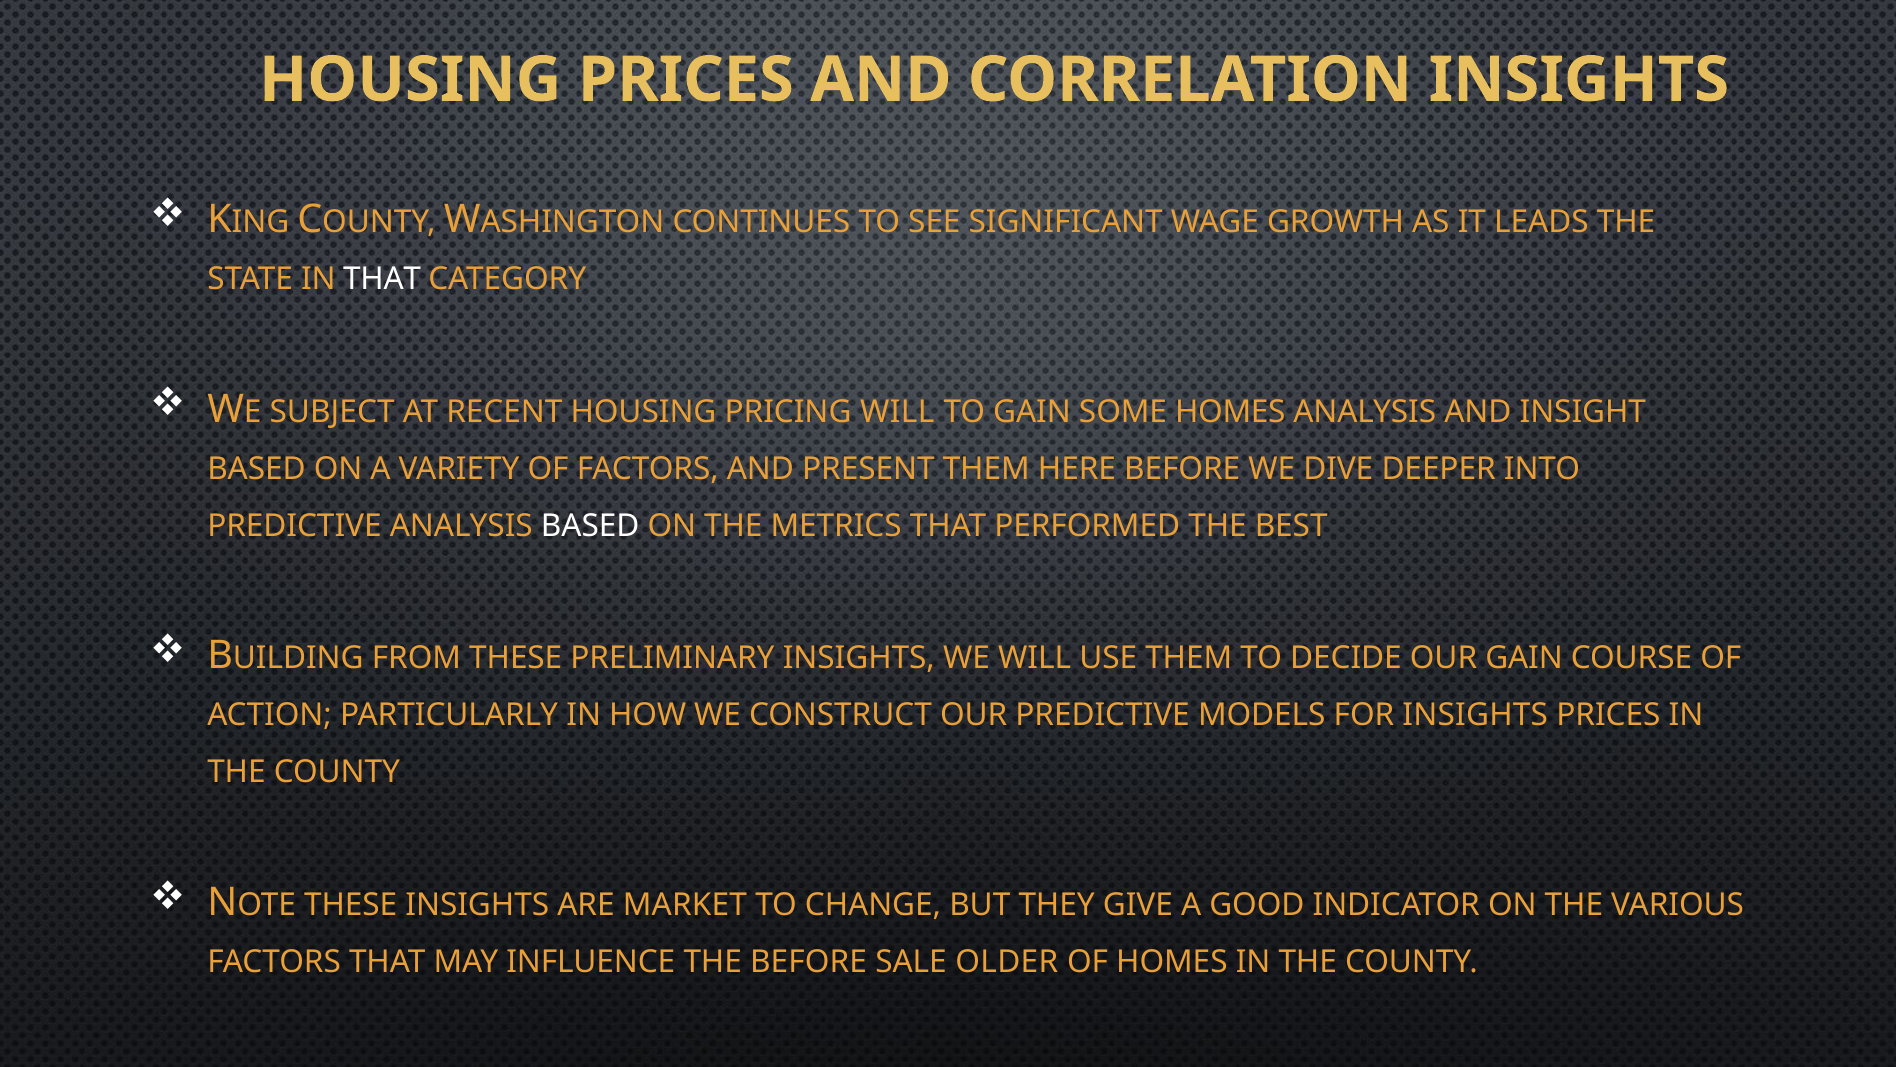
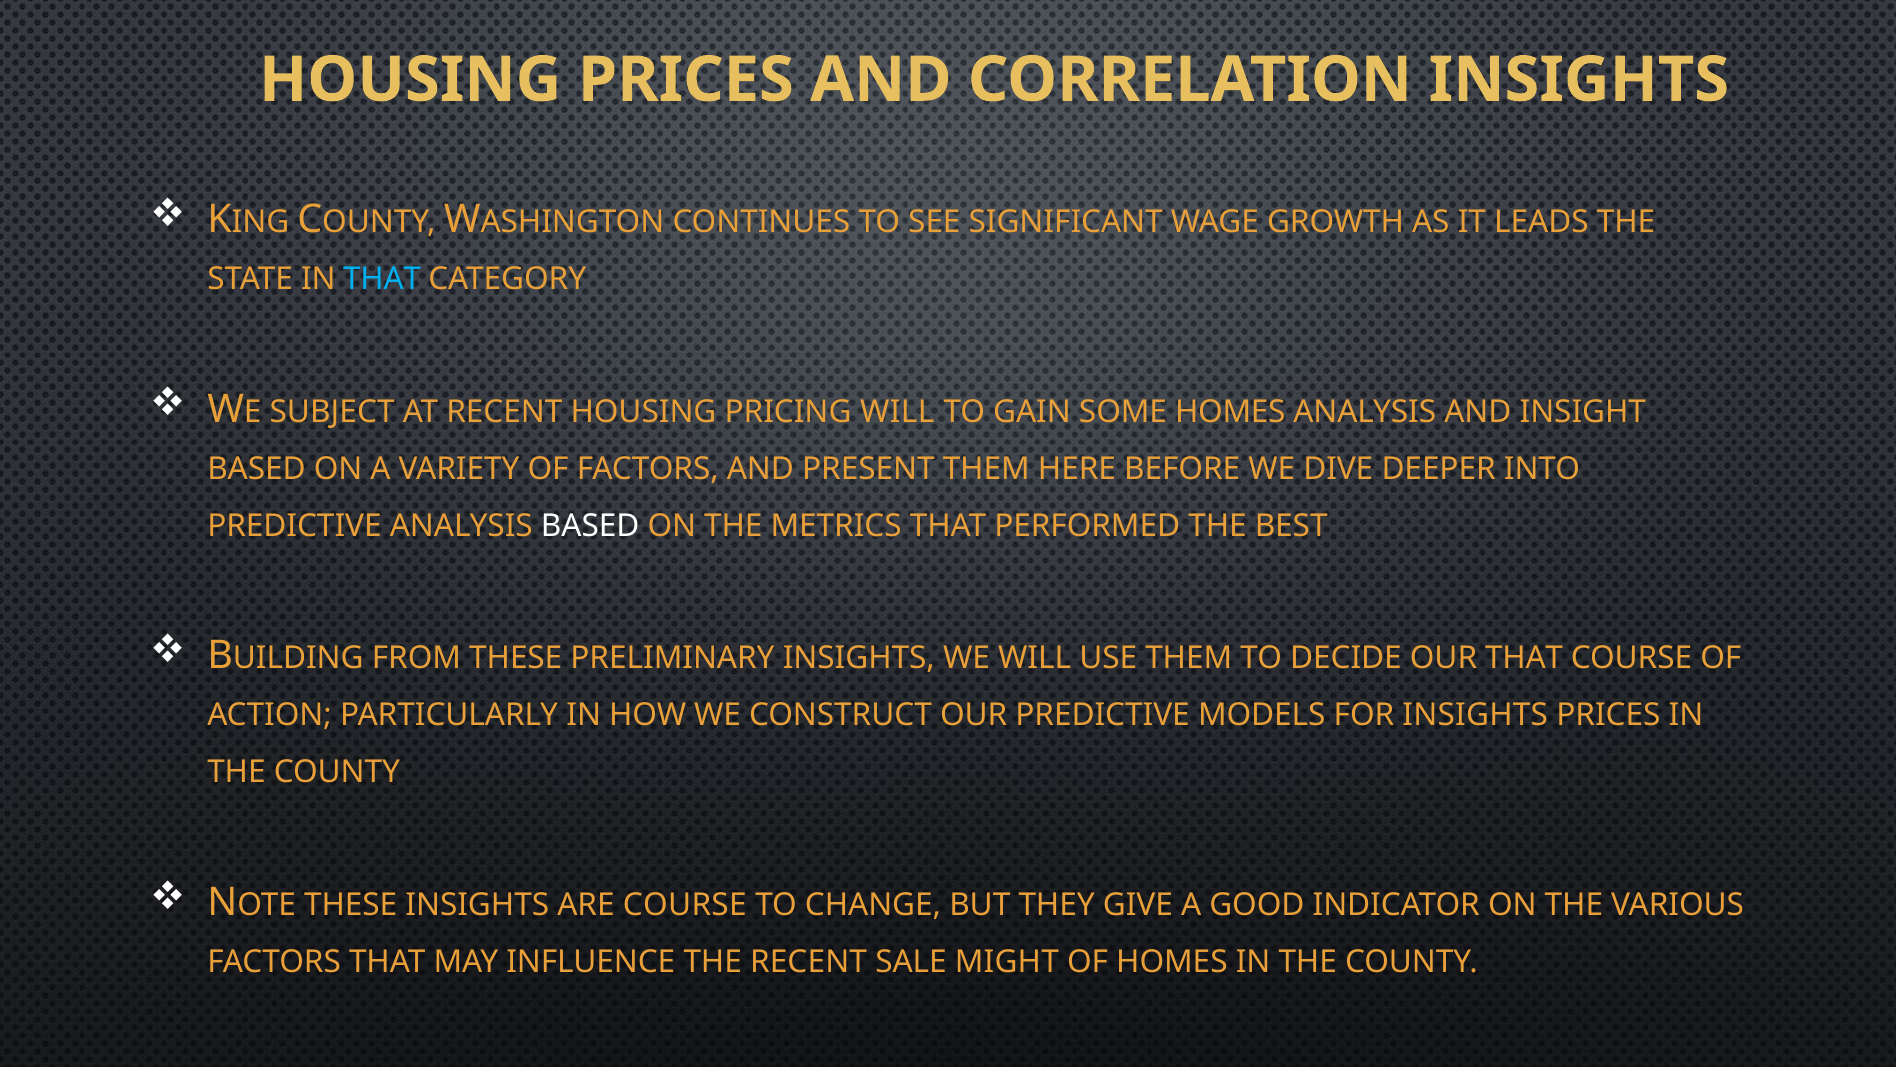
THAT colour: white -> light blue (382, 279)
OUR GAIN: GAIN -> THAT (1524, 658)
ARE MARKET: MARKET -> COURSE (685, 905)
THE BEFORE: BEFORE -> RECENT (808, 962)
OLDER: OLDER -> MIGHT (1007, 962)
